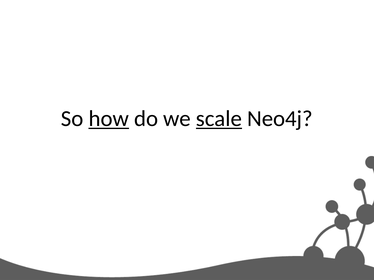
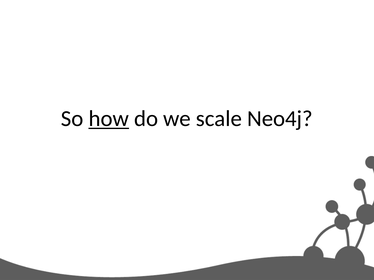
scale underline: present -> none (219, 119)
